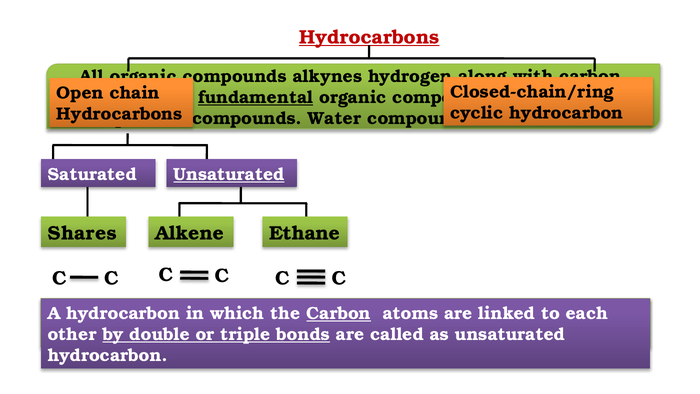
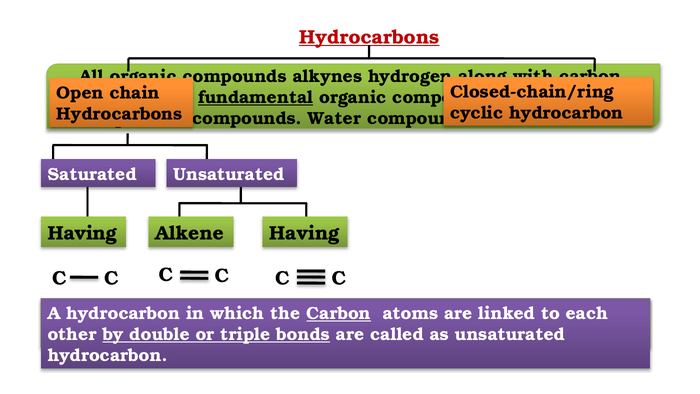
Unsaturated underline: present -> none (229, 174)
Shares: Shares -> Having (83, 233)
Alkene Ethane: Ethane -> Having (304, 233)
